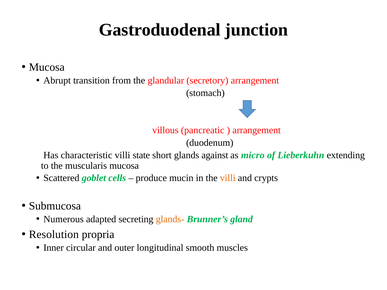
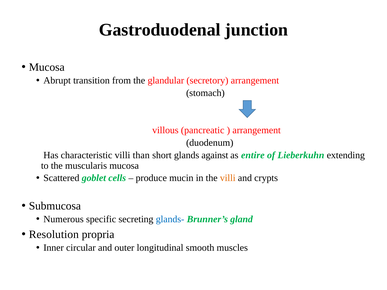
state: state -> than (141, 155)
micro: micro -> entire (253, 155)
adapted: adapted -> specific (101, 219)
glands- colour: orange -> blue (170, 219)
